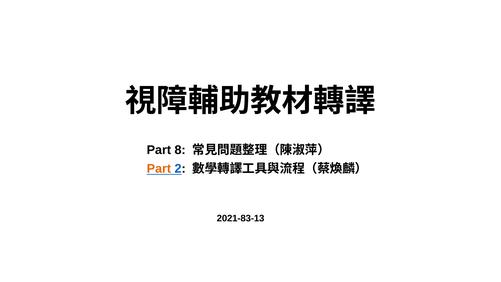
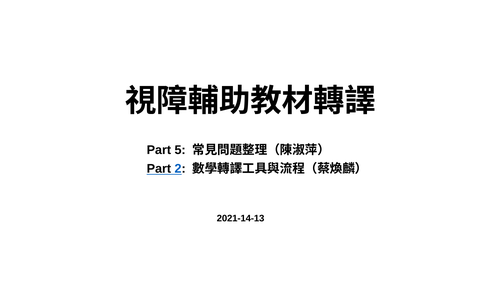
8: 8 -> 5 (180, 150)
Part colour: orange -> black (159, 169)
2021-83-13: 2021-83-13 -> 2021-14-13 (241, 218)
